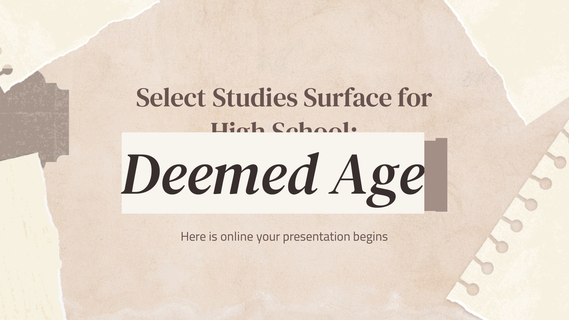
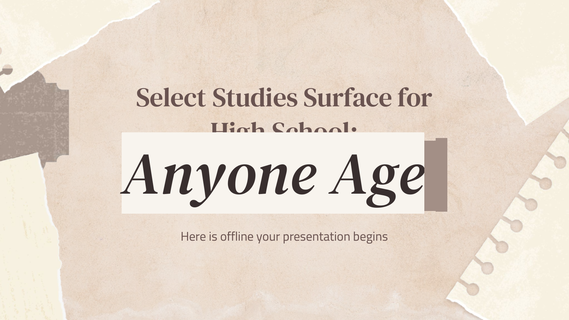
Deemed: Deemed -> Anyone (219, 174)
online: online -> offline (237, 237)
